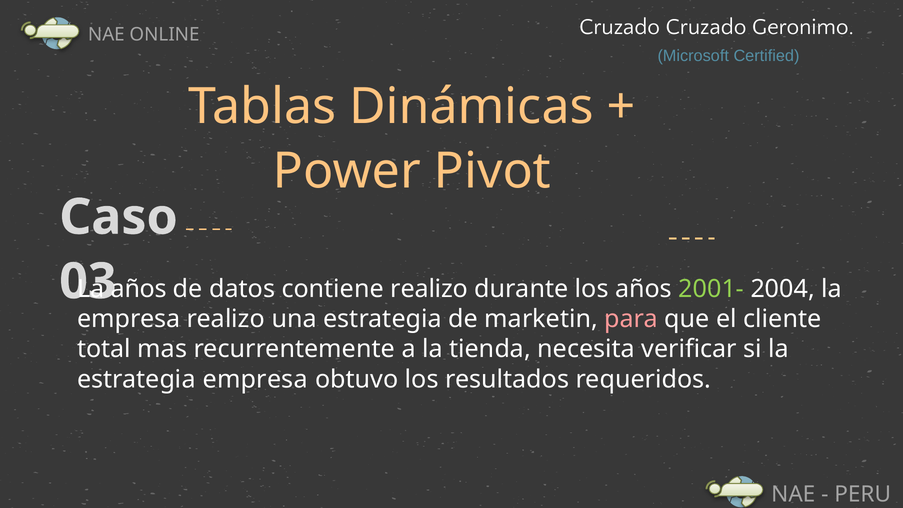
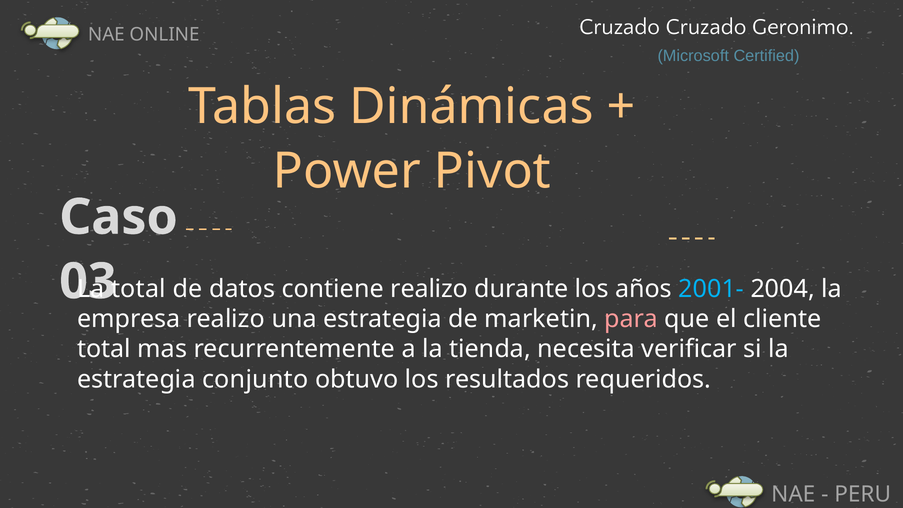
años: años -> total (139, 289)
2001- colour: light green -> light blue (711, 289)
estrategia empresa: empresa -> conjunto (255, 379)
